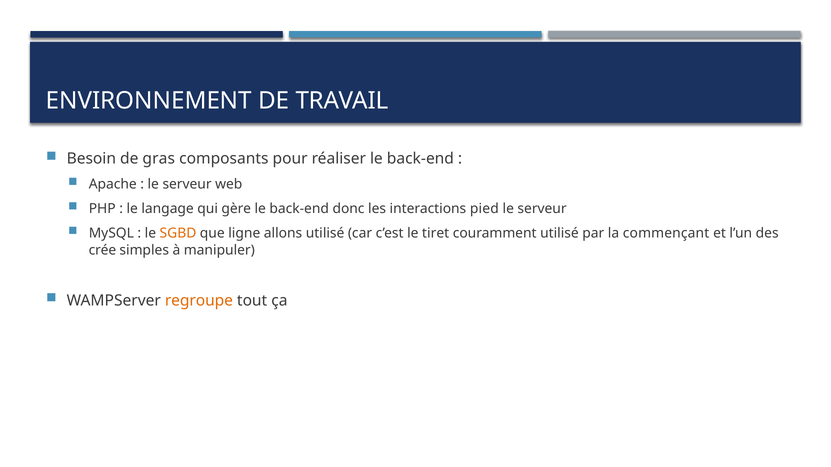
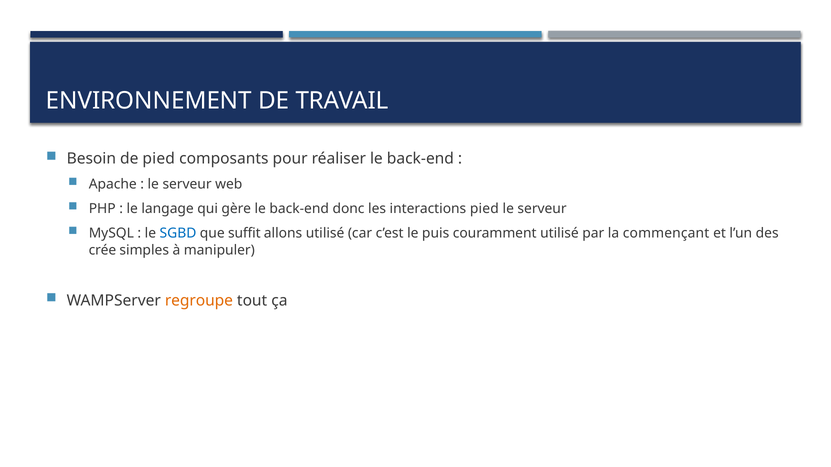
de gras: gras -> pied (159, 159)
SGBD colour: orange -> blue (178, 234)
ligne: ligne -> suffit (244, 234)
tiret: tiret -> puis (436, 234)
